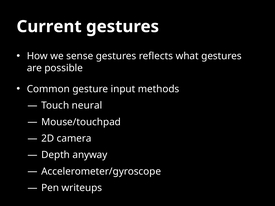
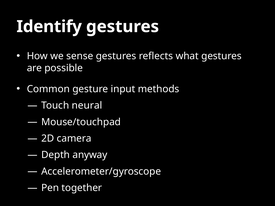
Current: Current -> Identify (49, 27)
writeups: writeups -> together (82, 188)
